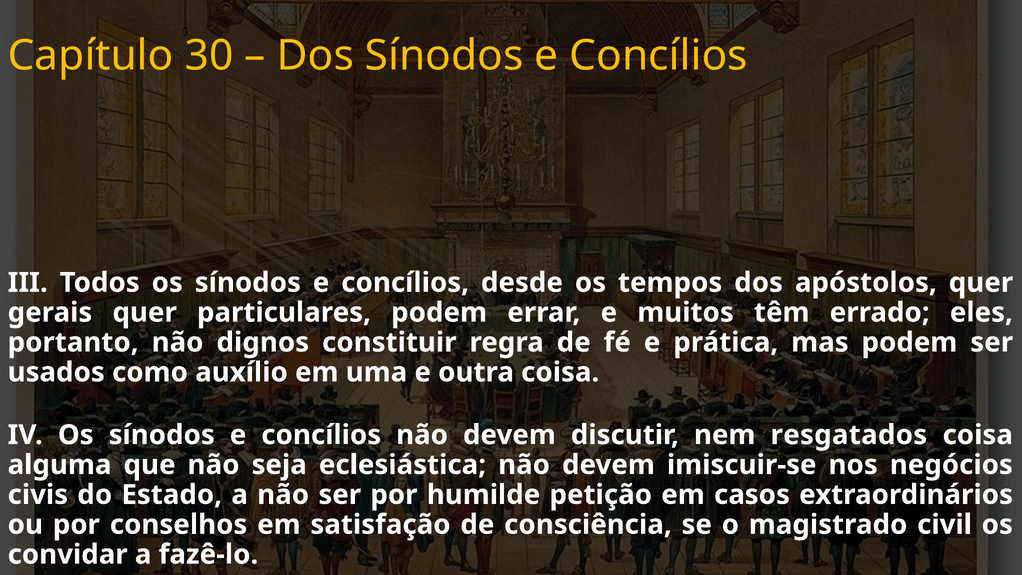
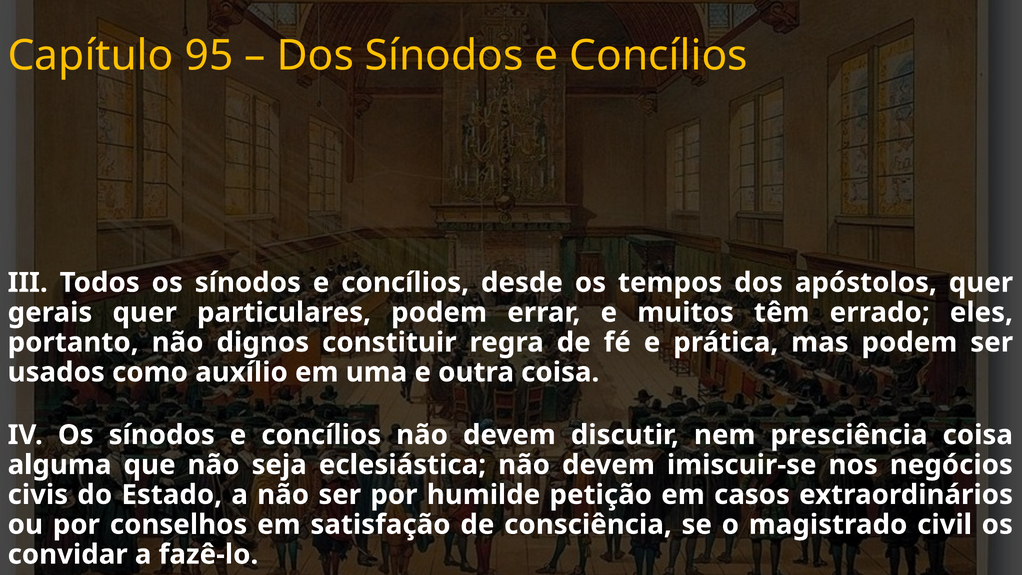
30: 30 -> 95 (209, 56)
resgatados: resgatados -> presciência (849, 435)
